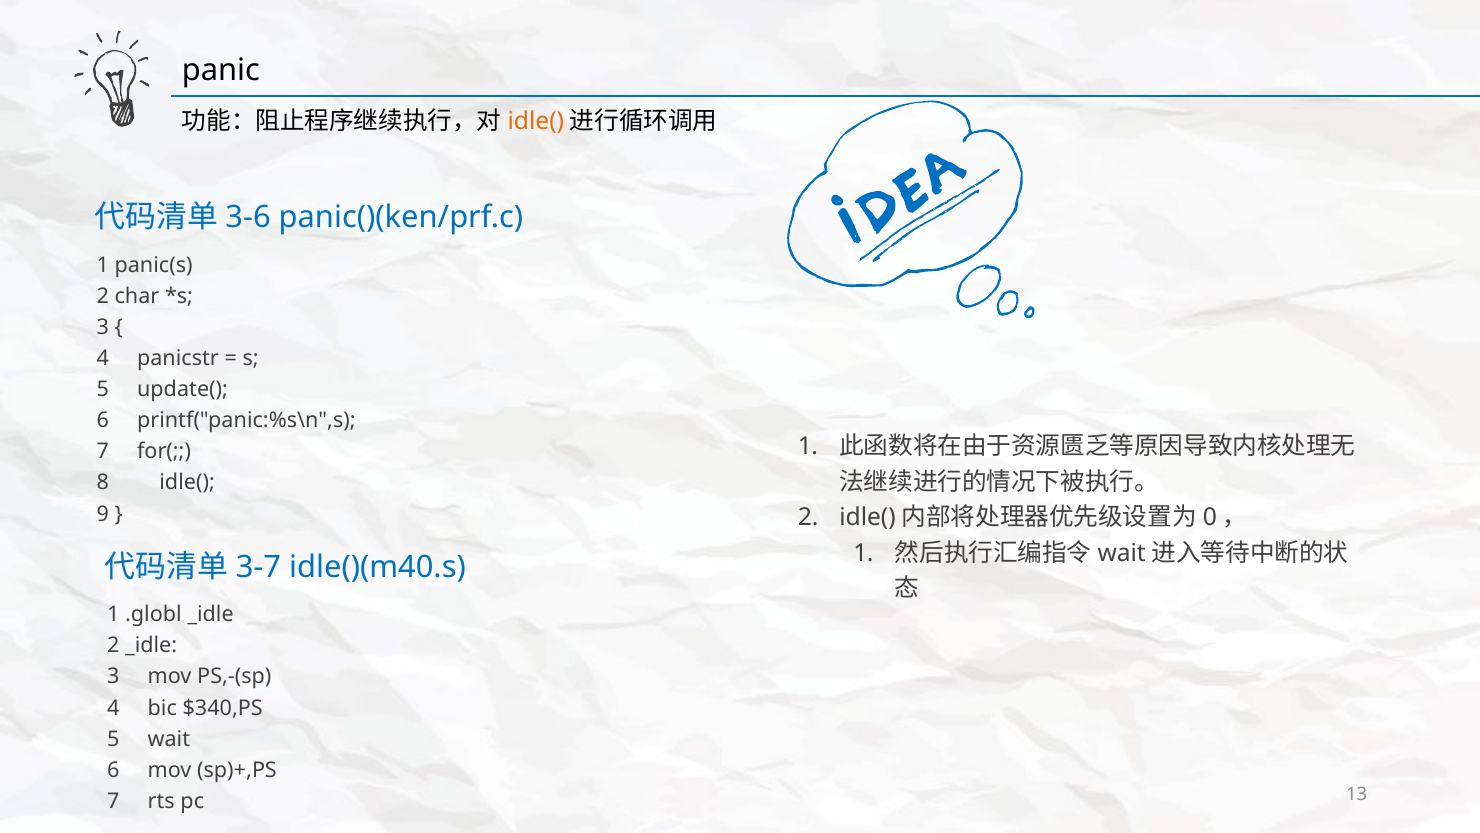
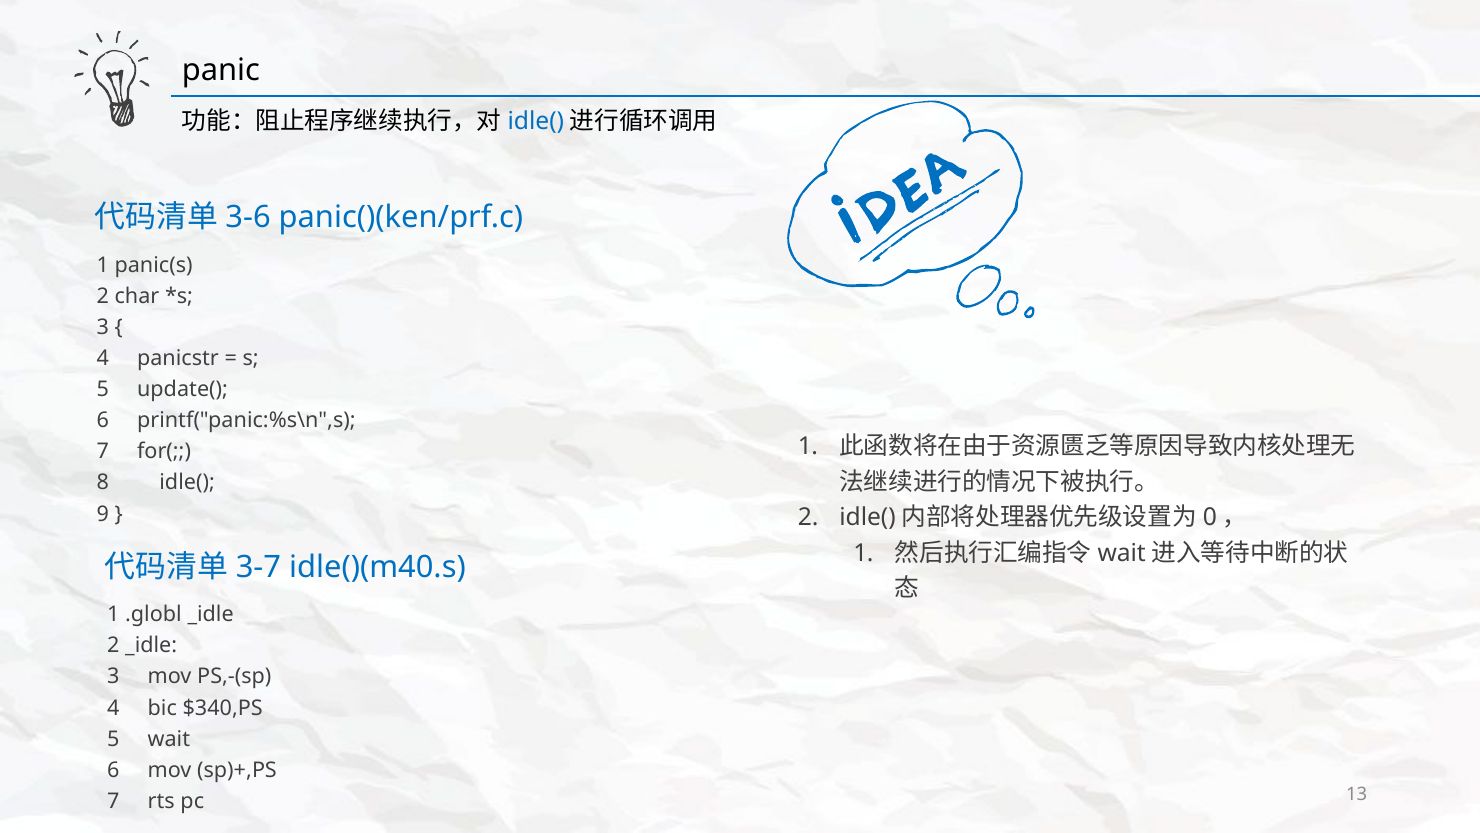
idle( colour: orange -> blue (536, 121)
